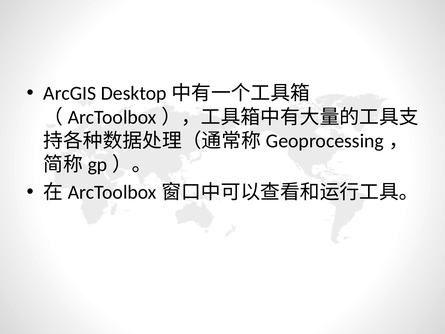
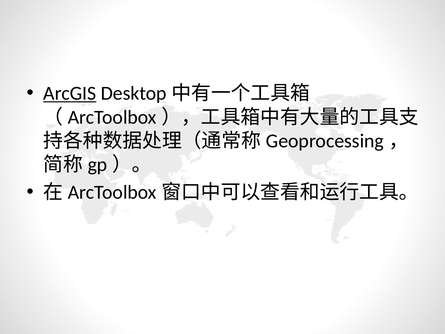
ArcGIS underline: none -> present (70, 93)
